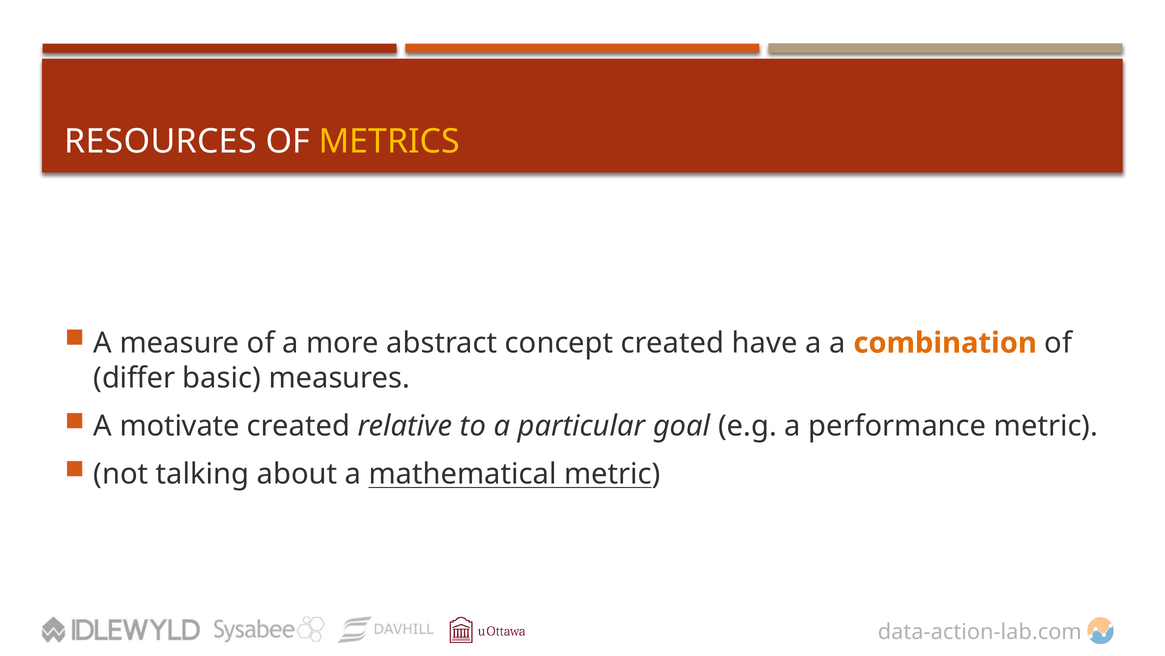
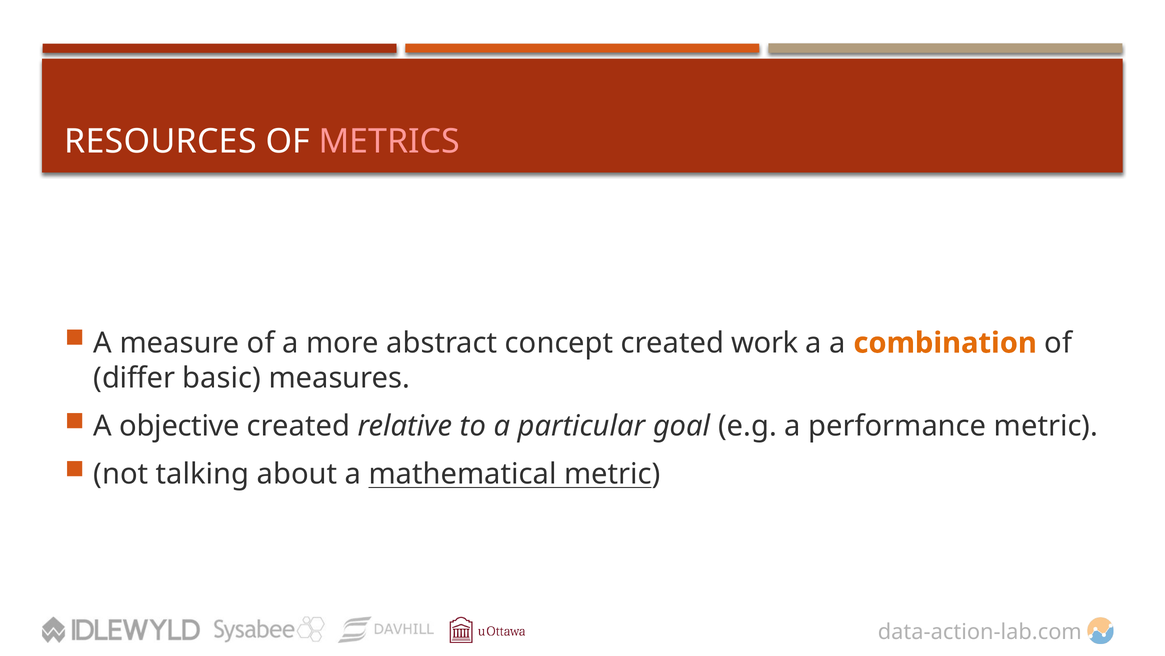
METRICS colour: yellow -> pink (389, 142)
have: have -> work (765, 343)
motivate: motivate -> objective (180, 426)
